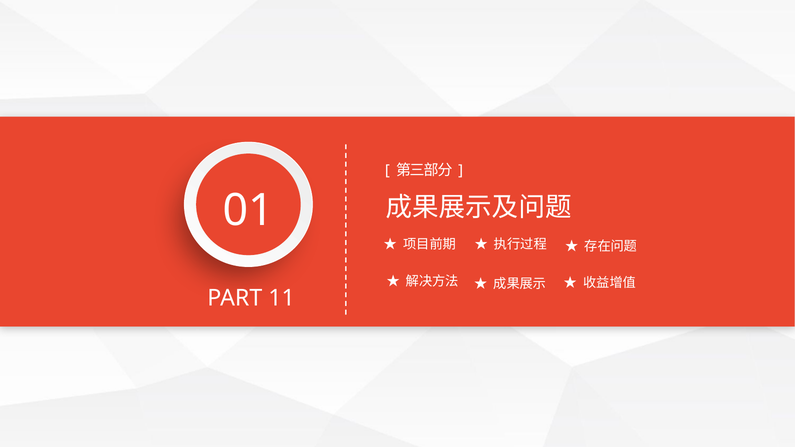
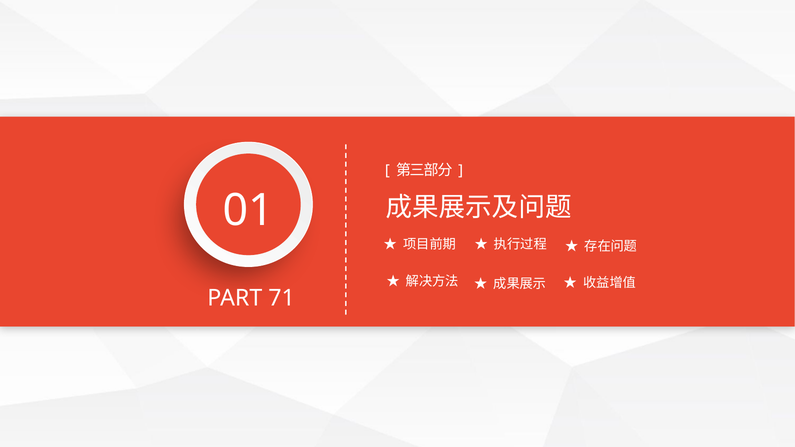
11: 11 -> 71 (282, 298)
